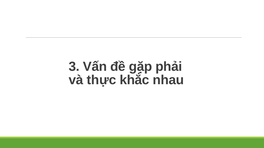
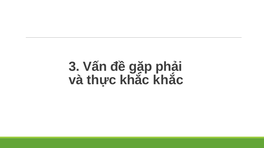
khắc nhau: nhau -> khắc (168, 80)
